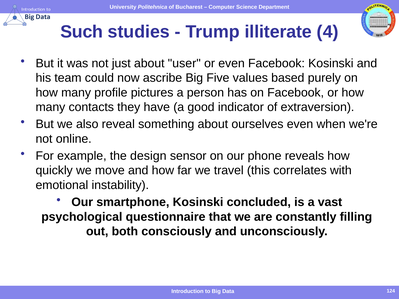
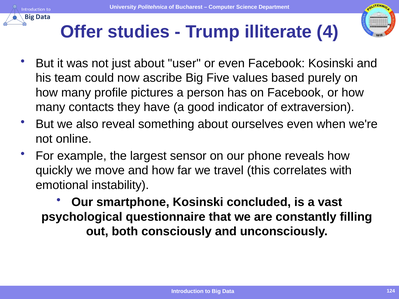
Such: Such -> Offer (82, 32)
design: design -> largest (148, 156)
